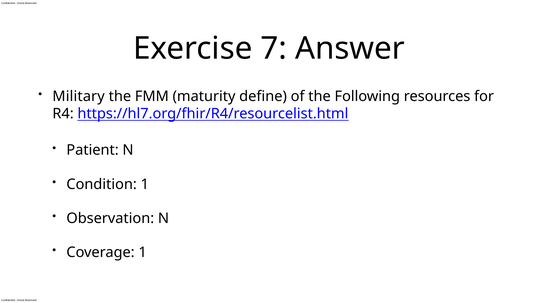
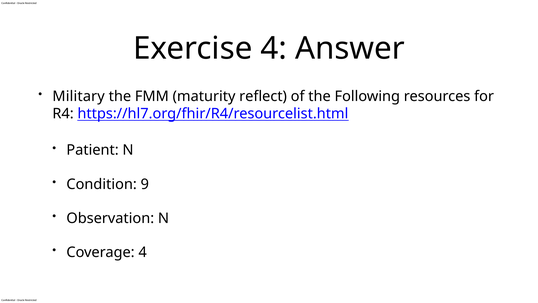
Exercise 7: 7 -> 4 (274, 48)
define: define -> reflect (263, 96)
Condition 1: 1 -> 9 (145, 184)
Coverage 1: 1 -> 4 (143, 252)
